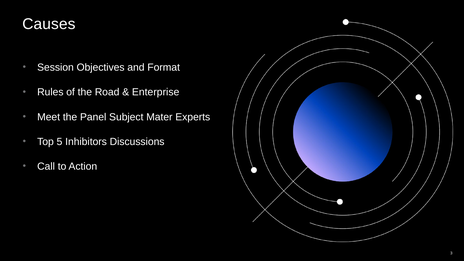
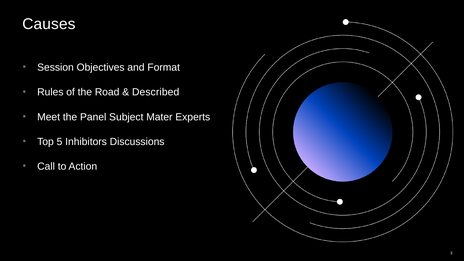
Enterprise: Enterprise -> Described (156, 92)
